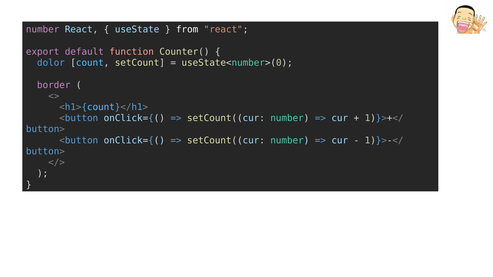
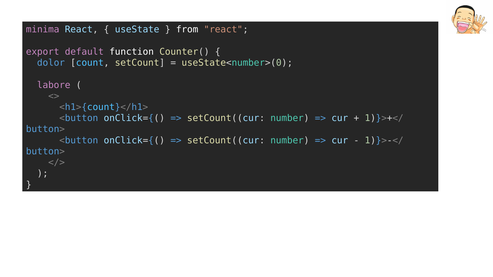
number: number -> minima (43, 30)
function colour: pink -> white (132, 52)
border: border -> labore (54, 85)
